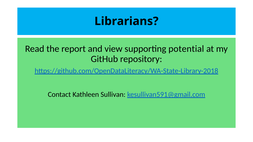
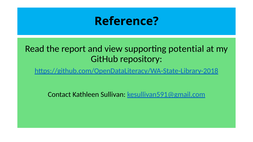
Librarians: Librarians -> Reference (126, 21)
